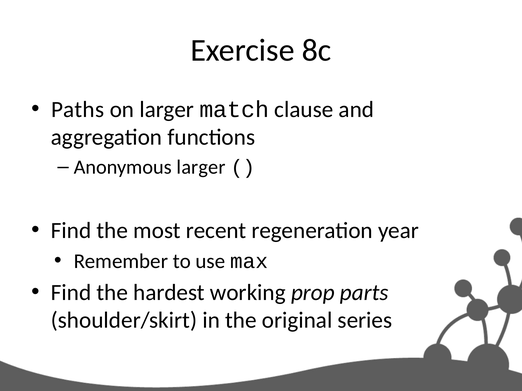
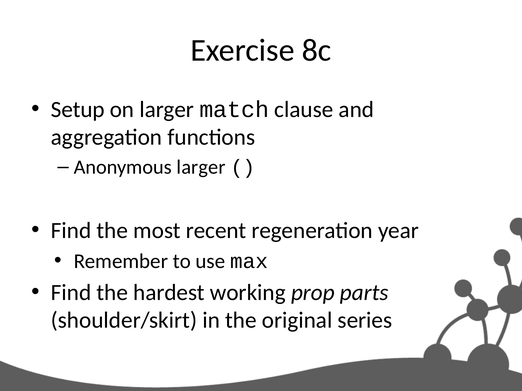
Paths: Paths -> Setup (78, 110)
